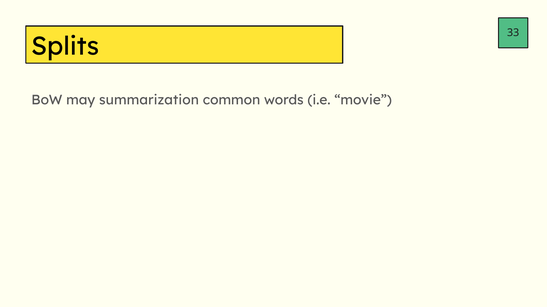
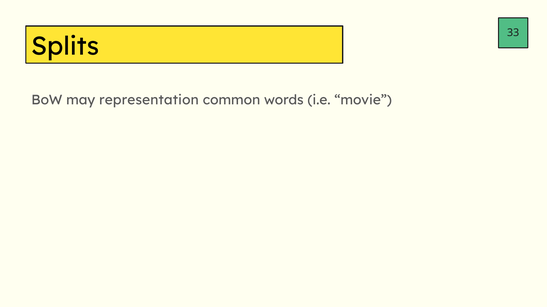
summarization: summarization -> representation (149, 100)
